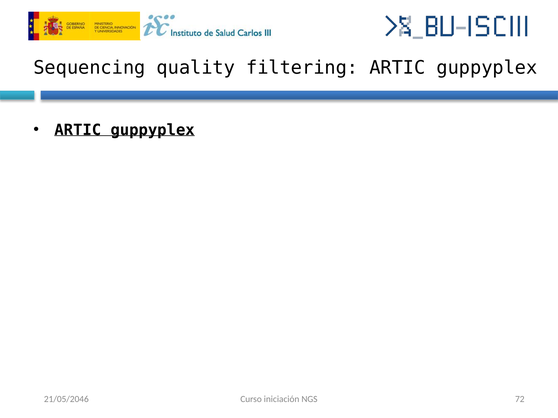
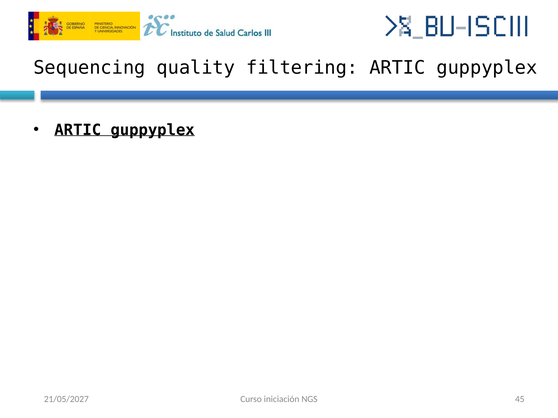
72: 72 -> 45 (520, 400)
21/05/2046: 21/05/2046 -> 21/05/2027 (66, 400)
